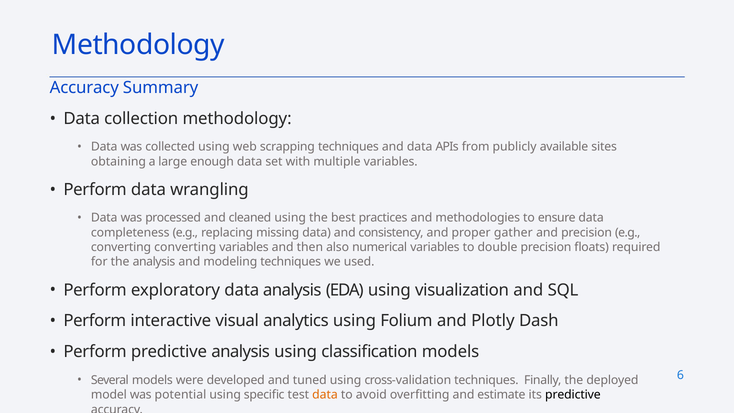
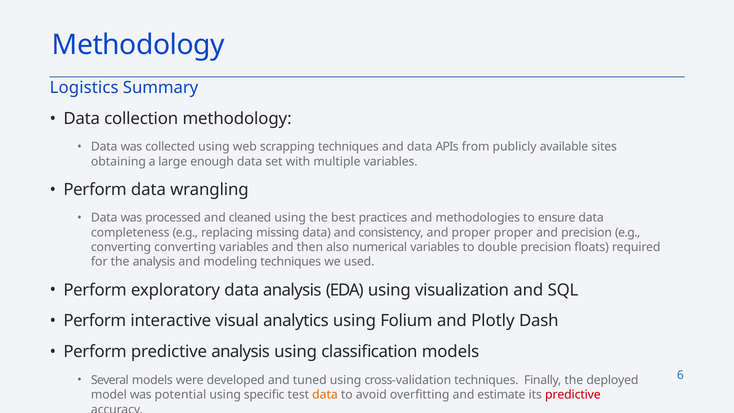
Accuracy: Accuracy -> Logistics (84, 88)
proper gather: gather -> proper (513, 232)
predictive colour: black -> red (573, 395)
